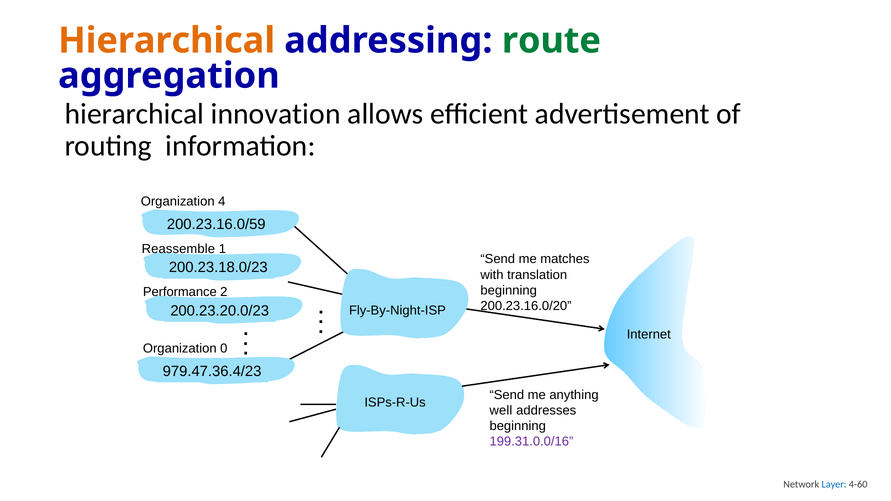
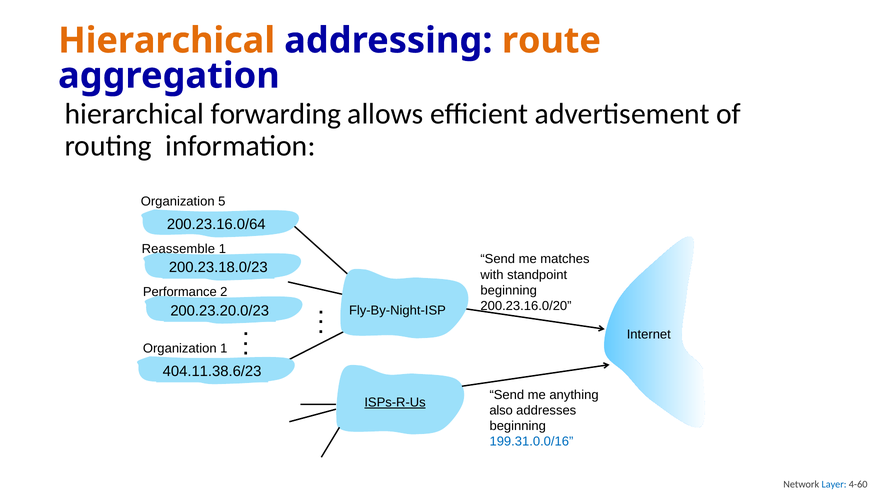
route colour: green -> orange (551, 41)
innovation: innovation -> forwarding (276, 114)
4: 4 -> 5 (222, 202)
200.23.16.0/59: 200.23.16.0/59 -> 200.23.16.0/64 (216, 224)
translation: translation -> standpoint (537, 275)
Organization 0: 0 -> 1 (224, 348)
979.47.36.4/23: 979.47.36.4/23 -> 404.11.38.6/23 (212, 371)
ISPs-R-Us underline: none -> present (395, 403)
well: well -> also (501, 411)
199.31.0.0/16 colour: purple -> blue (531, 442)
